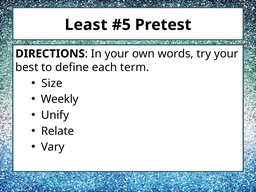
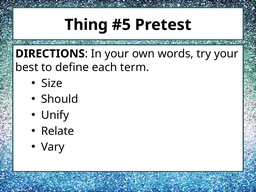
Least: Least -> Thing (86, 25)
Weekly: Weekly -> Should (60, 99)
